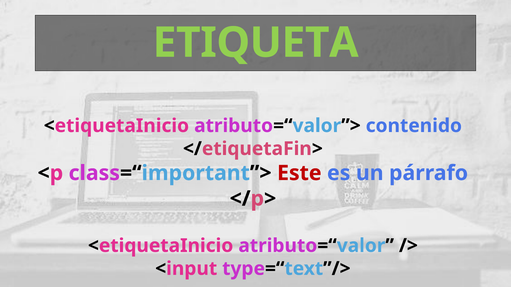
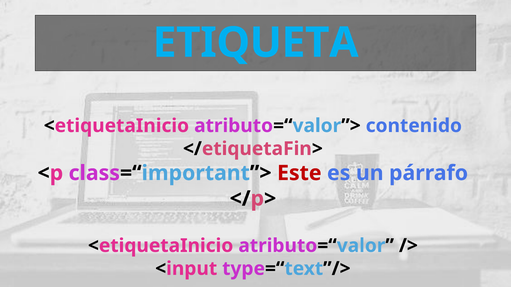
ETIQUETA colour: light green -> light blue (256, 43)
